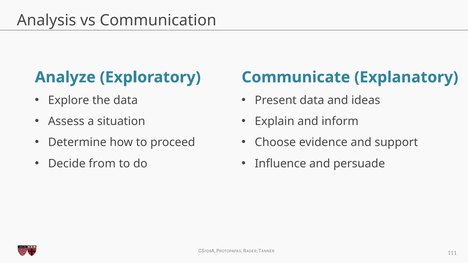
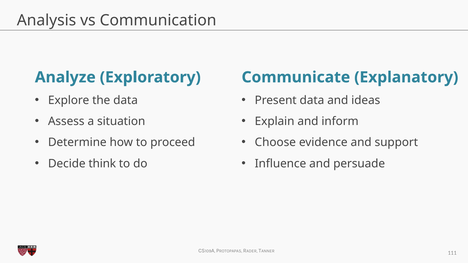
from: from -> think (102, 164)
